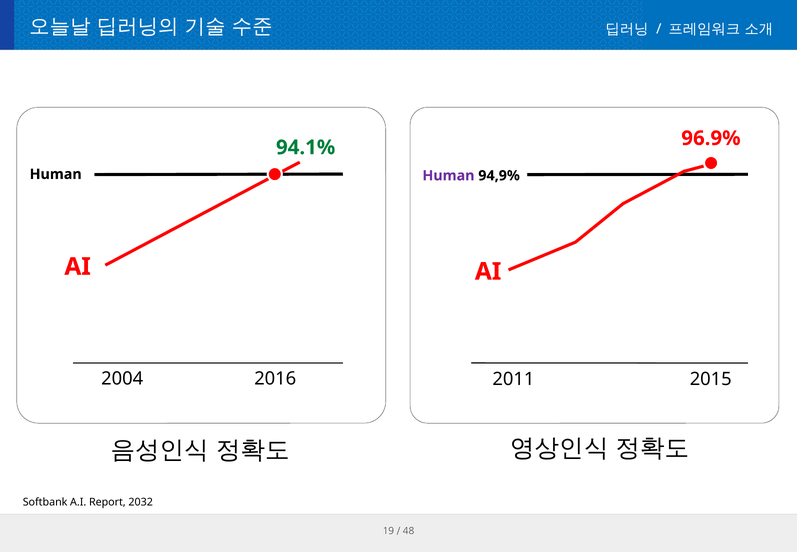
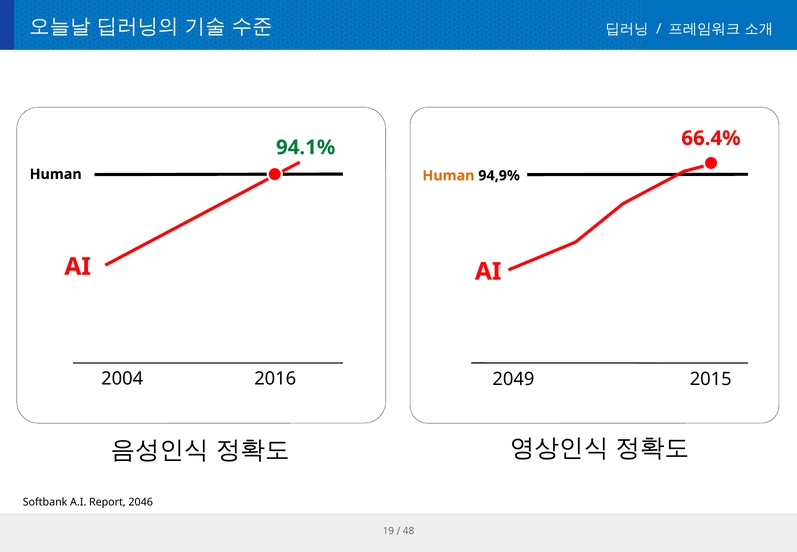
96.9%: 96.9% -> 66.4% (711, 138)
Human colour: purple -> orange (448, 176)
2011: 2011 -> 2049 (513, 379)
2032: 2032 -> 2046 (141, 502)
